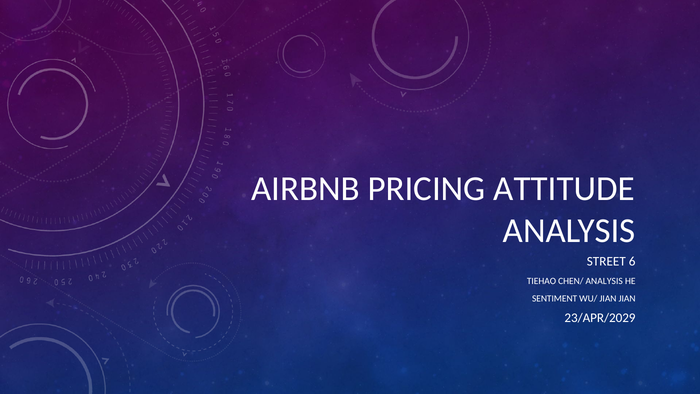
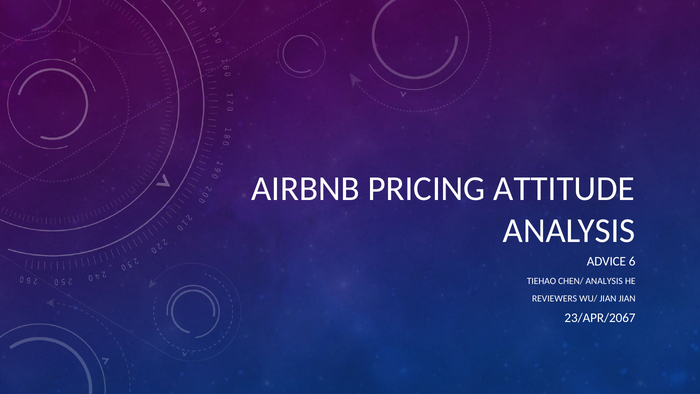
STREET: STREET -> ADVICE (606, 261)
SENTIMENT: SENTIMENT -> REVIEWERS (555, 298)
23/APR/2029: 23/APR/2029 -> 23/APR/2067 (600, 318)
